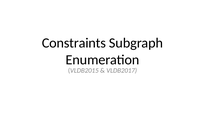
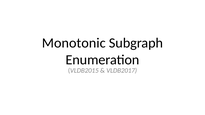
Constraints: Constraints -> Monotonic (74, 43)
